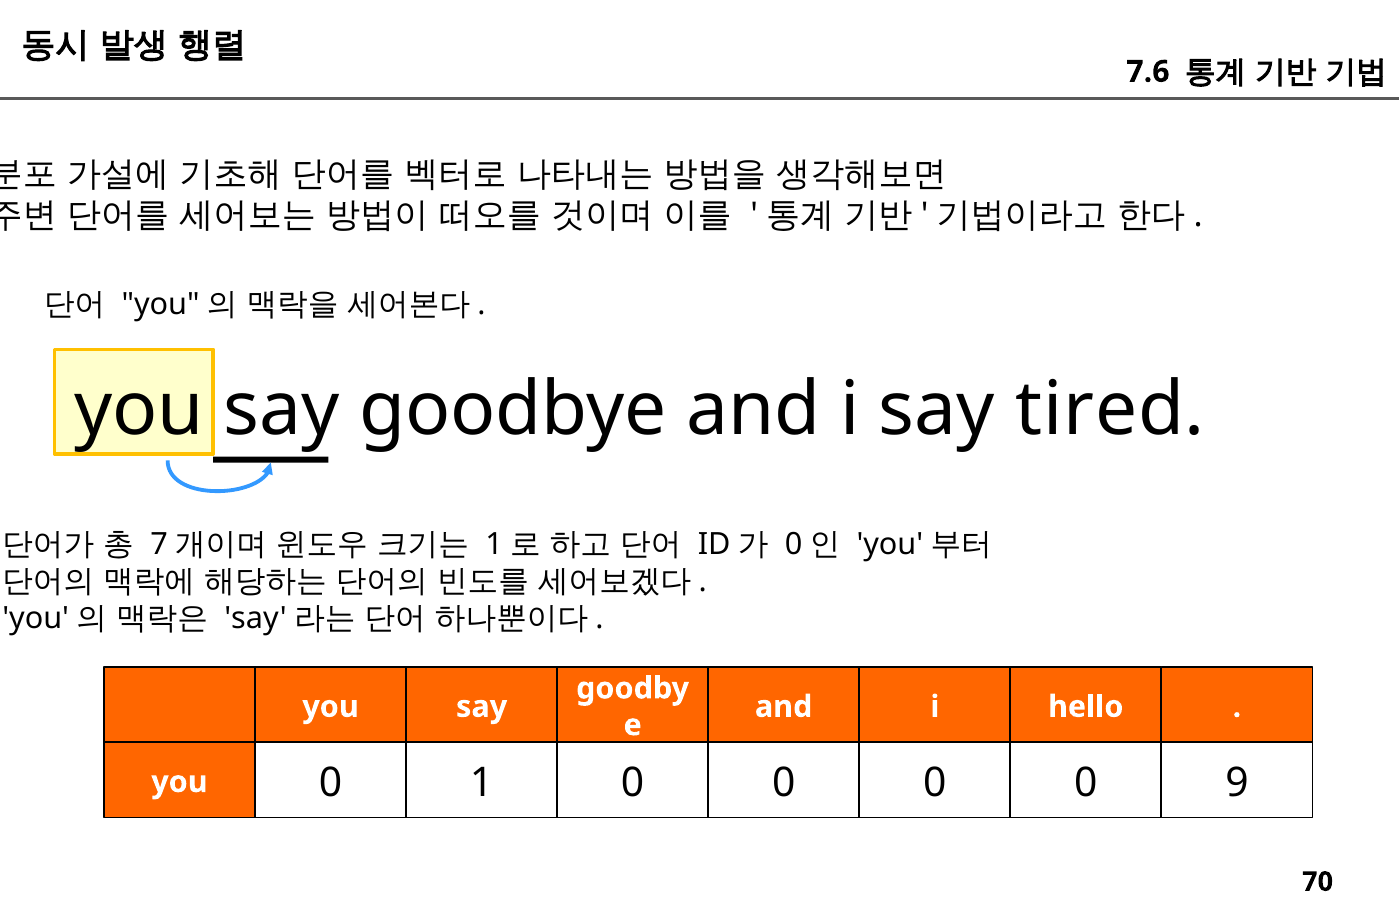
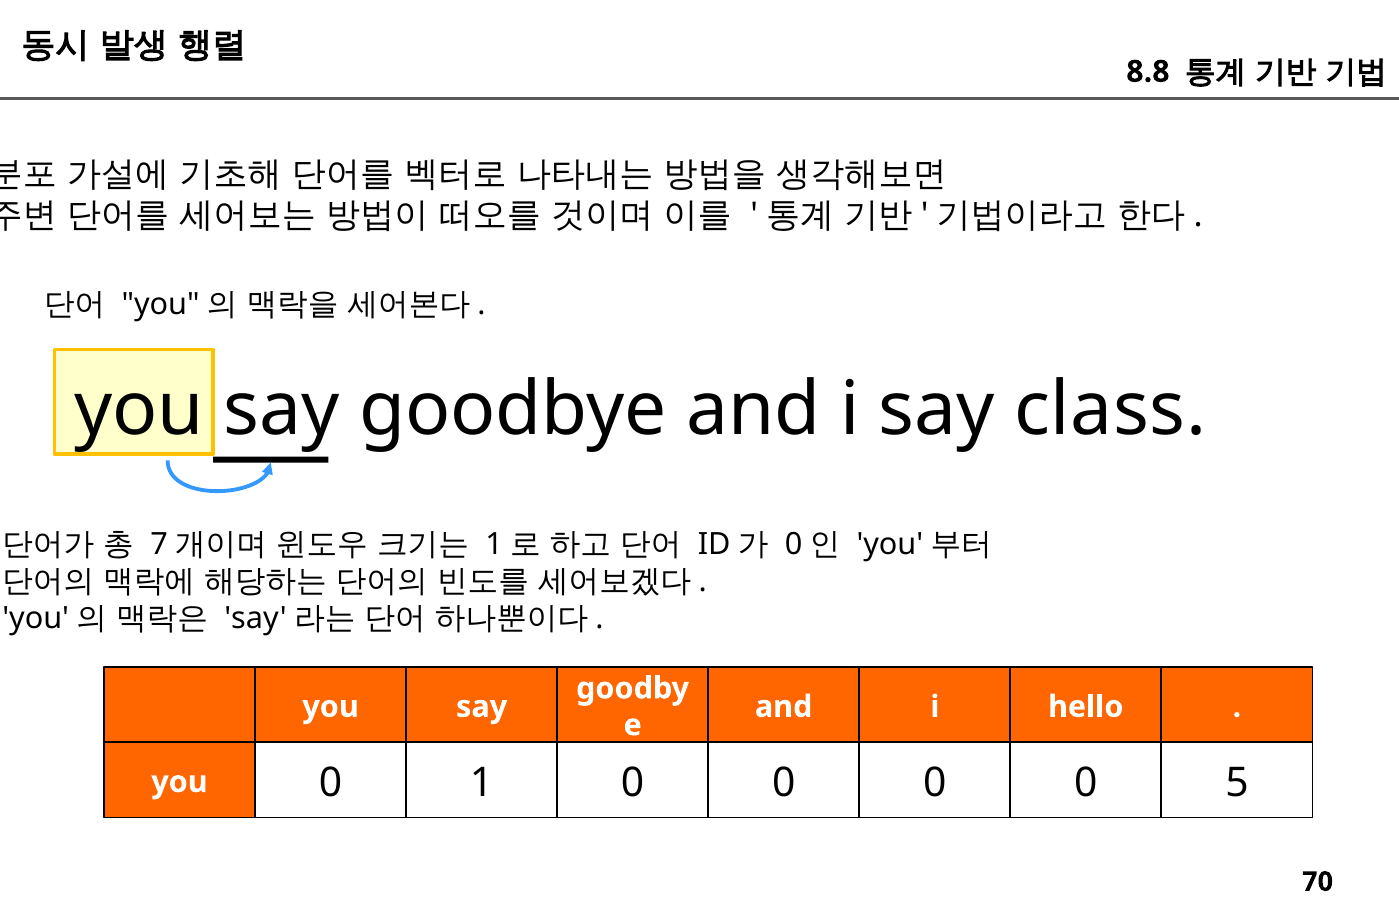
7.6: 7.6 -> 8.8 (1148, 72)
tired: tired -> class (1110, 410)
9: 9 -> 5 (1237, 783)
